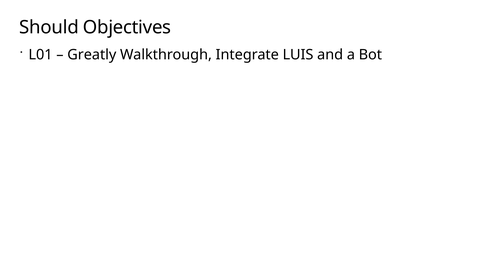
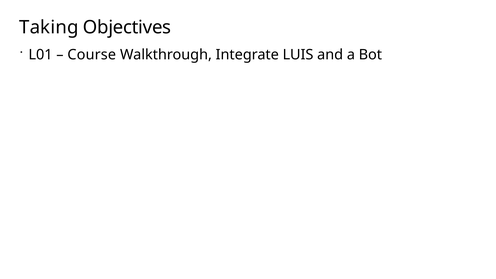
Should: Should -> Taking (49, 27)
Greatly: Greatly -> Course (92, 55)
